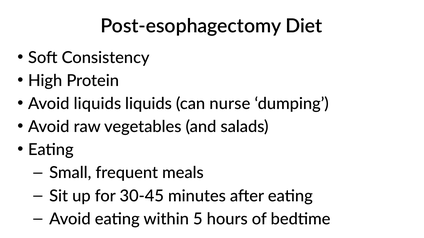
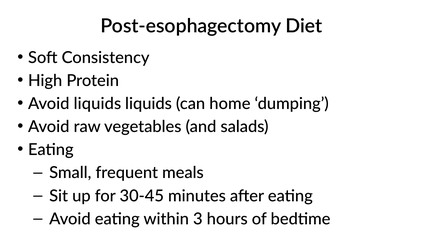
nurse: nurse -> home (230, 104)
5: 5 -> 3 (198, 219)
